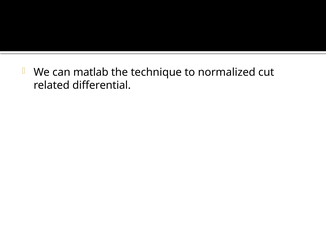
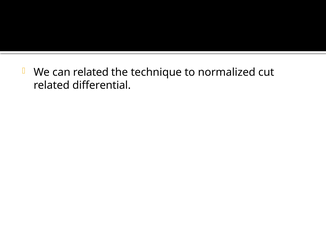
can matlab: matlab -> related (91, 72)
